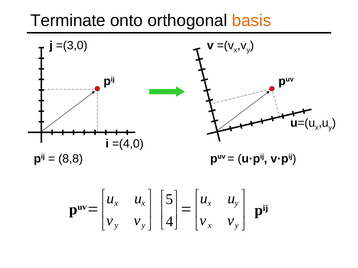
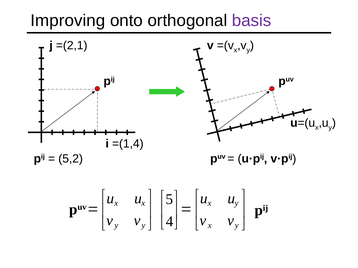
Terminate: Terminate -> Improving (68, 21)
basis colour: orange -> purple (252, 21)
=(3,0: =(3,0 -> =(2,1 (72, 46)
=(4,0: =(4,0 -> =(1,4 (128, 144)
8,8: 8,8 -> 5,2 (71, 159)
